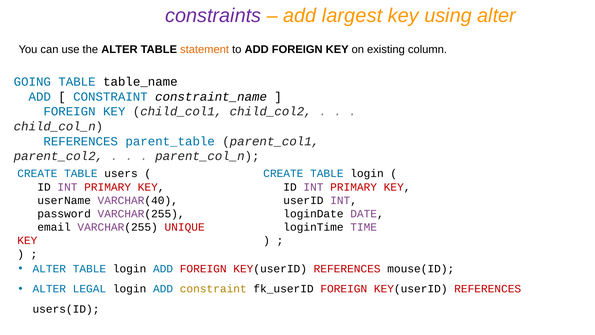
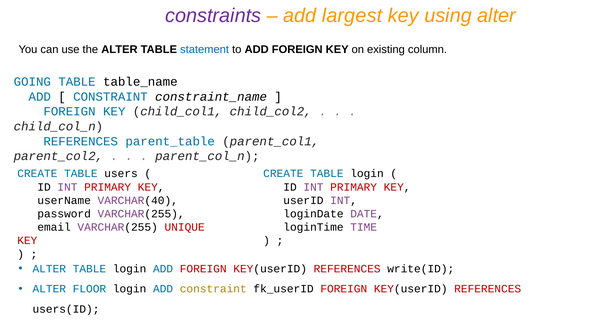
statement colour: orange -> blue (205, 50)
mouse(ID: mouse(ID -> write(ID (421, 269)
LEGAL: LEGAL -> FLOOR (89, 289)
